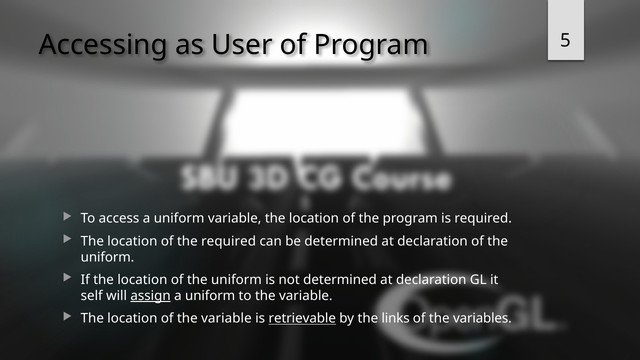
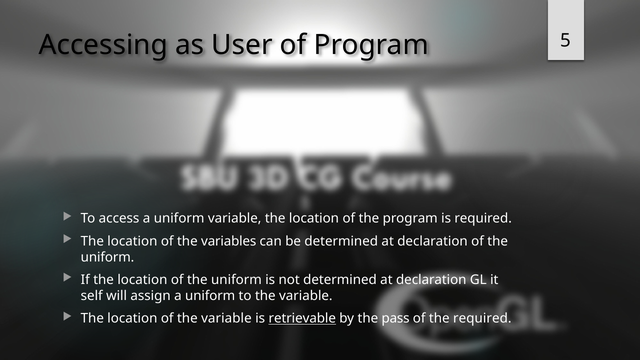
the required: required -> variables (229, 241)
assign underline: present -> none (151, 296)
links: links -> pass (396, 319)
the variables: variables -> required (482, 319)
